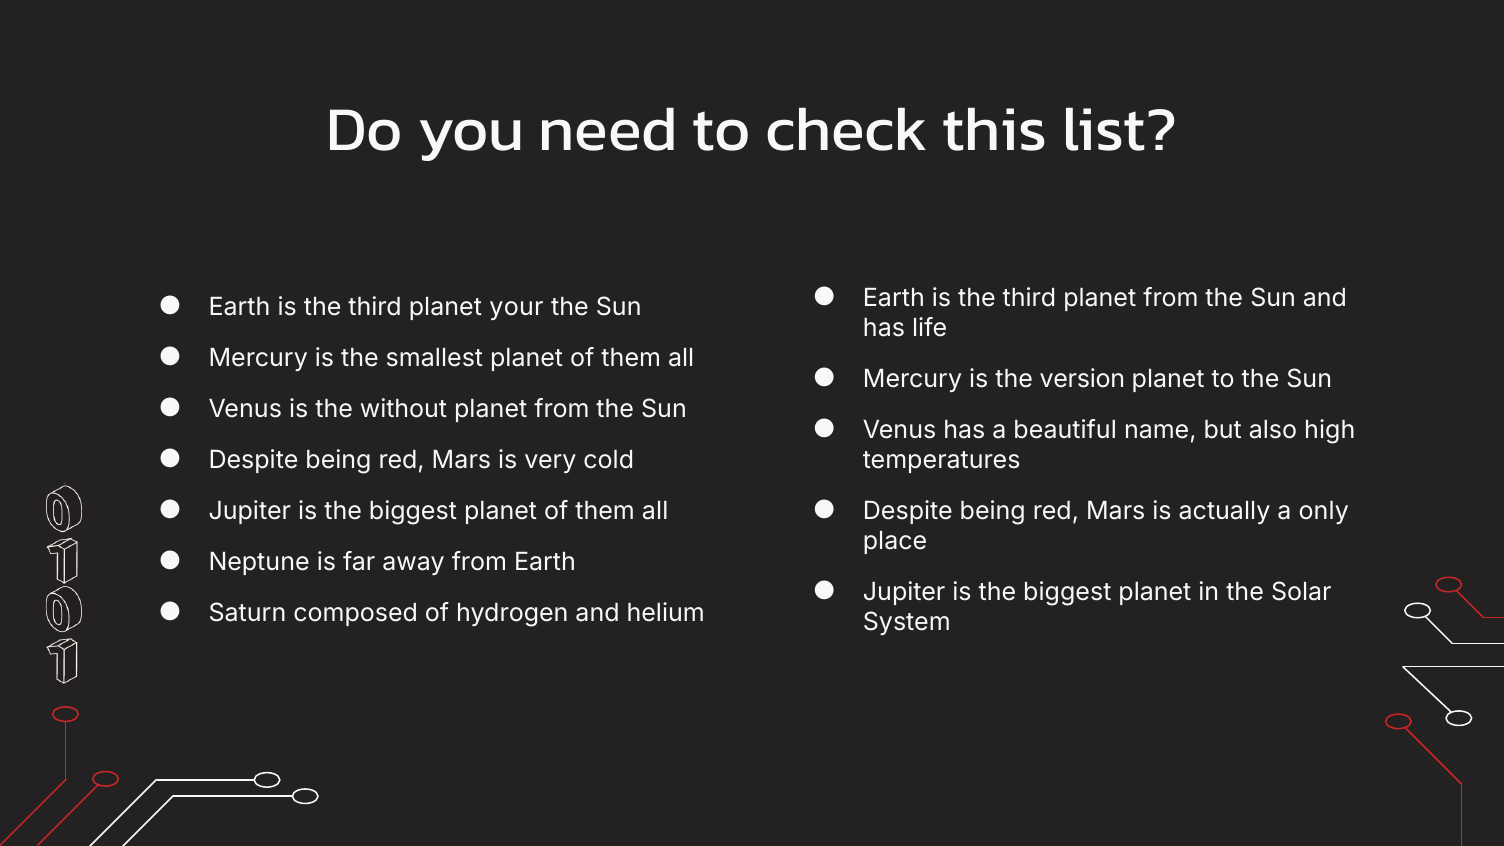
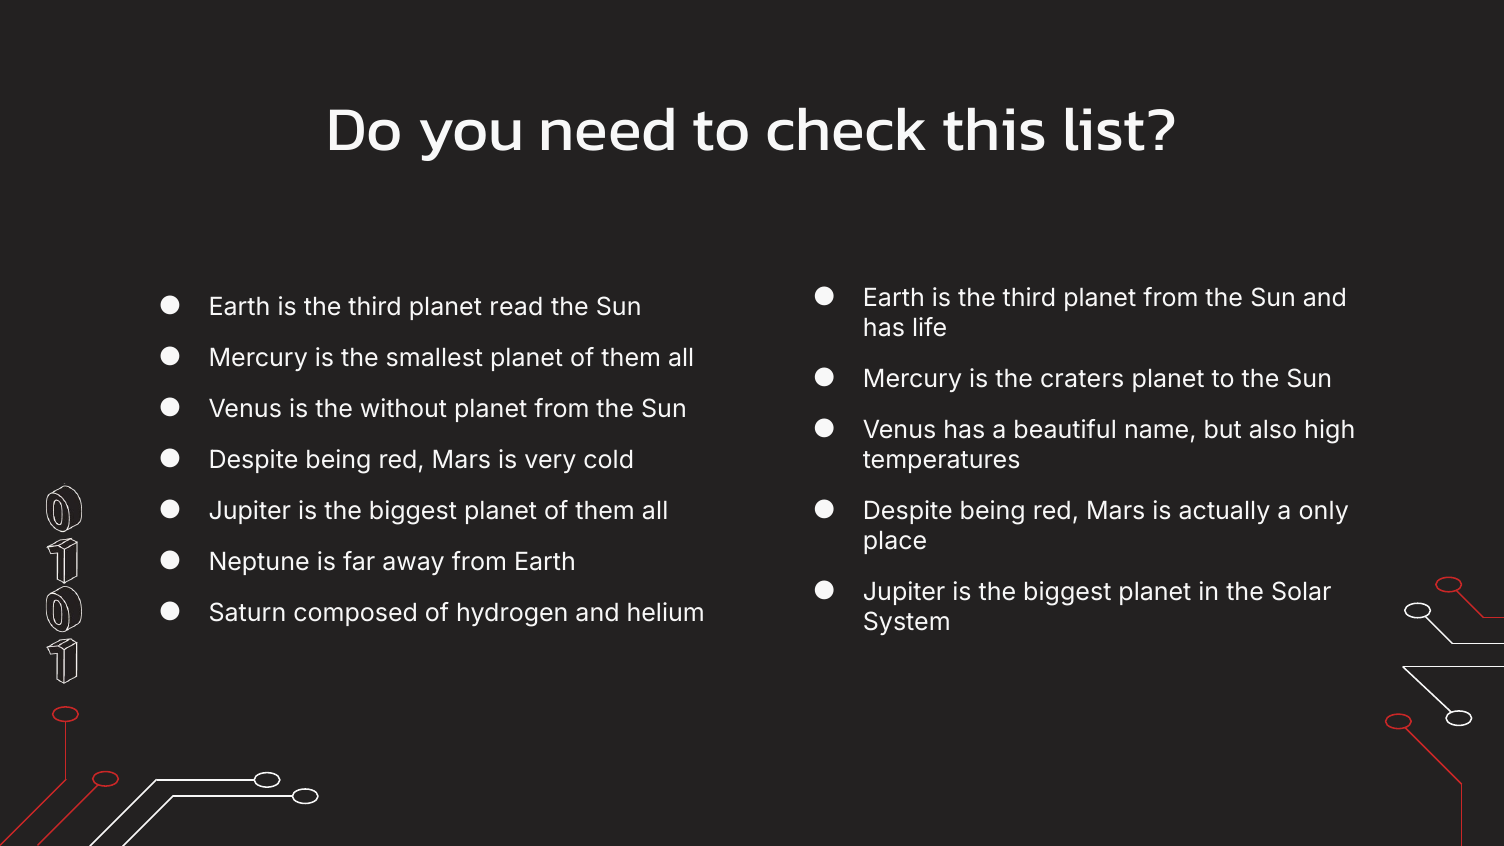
your: your -> read (516, 308)
version: version -> craters (1082, 379)
